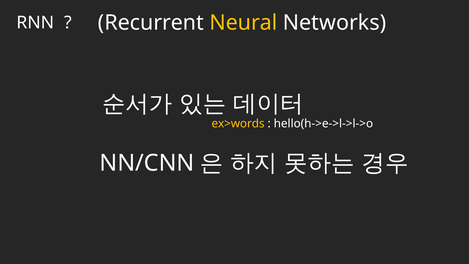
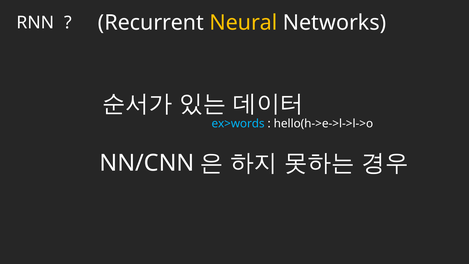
ex>words colour: yellow -> light blue (238, 124)
